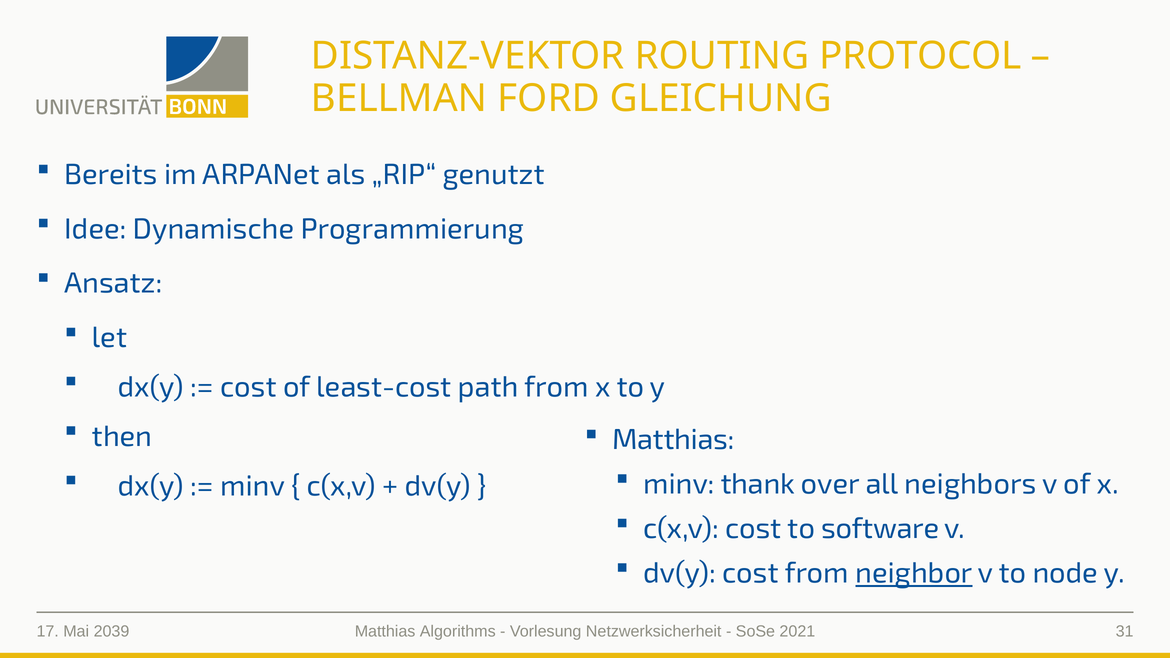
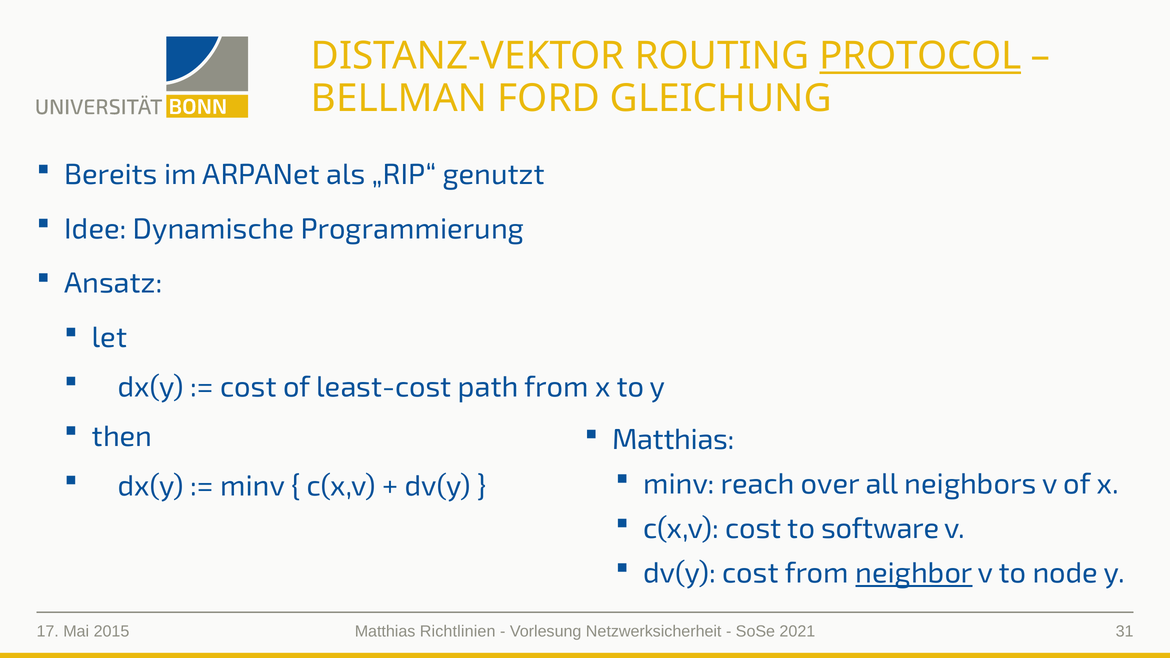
PROTOCOL underline: none -> present (920, 56)
thank: thank -> reach (758, 484)
2039: 2039 -> 2015 (112, 632)
Algorithms: Algorithms -> Richtlinien (458, 632)
